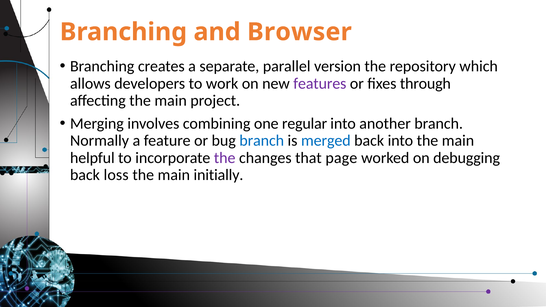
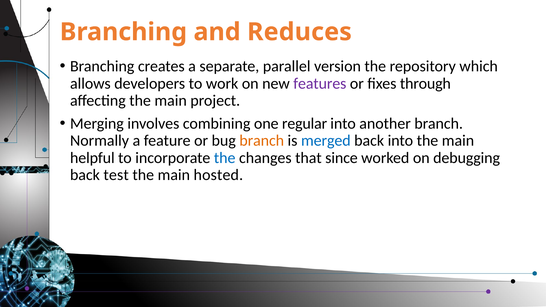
Browser: Browser -> Reduces (299, 32)
branch colour: blue -> orange (262, 141)
the colour: purple -> blue (225, 158)
page: page -> since (341, 158)
loss: loss -> test (116, 175)
initially: initially -> hosted (218, 175)
